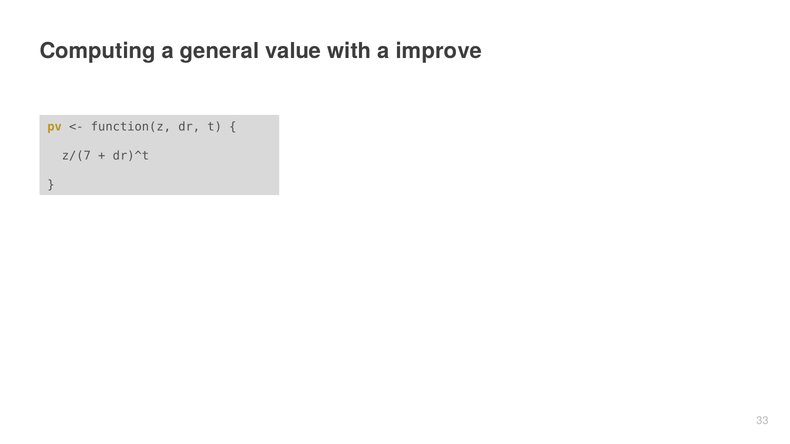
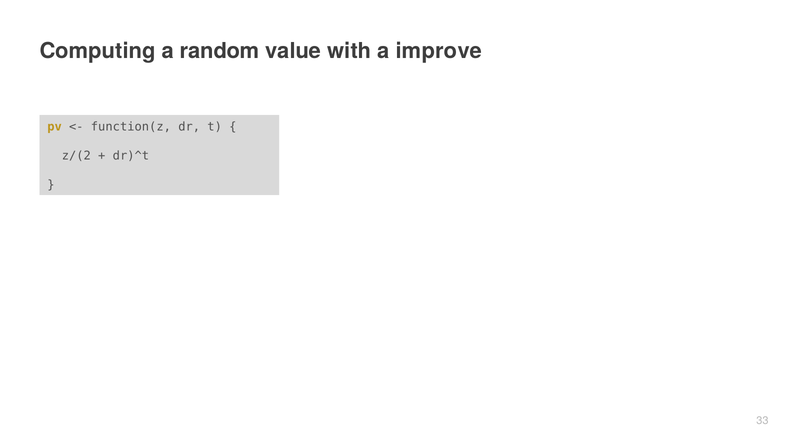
general: general -> random (220, 51)
z/(7: z/(7 -> z/(2 (76, 156)
